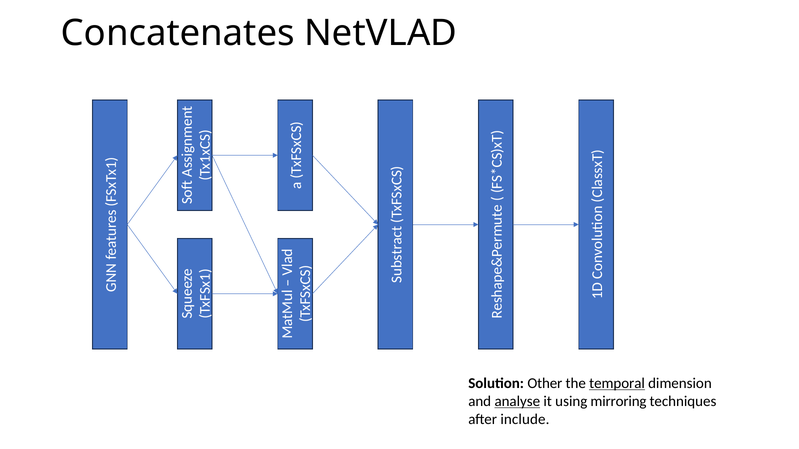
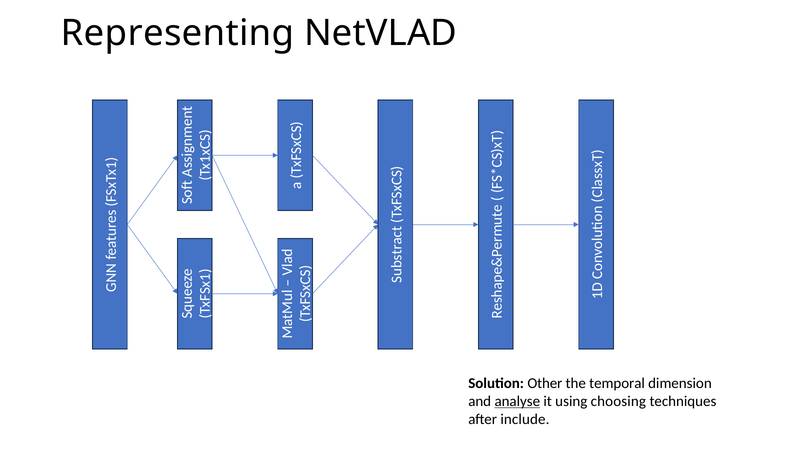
Concatenates: Concatenates -> Representing (178, 33)
temporal underline: present -> none (617, 384)
mirroring: mirroring -> choosing (618, 402)
